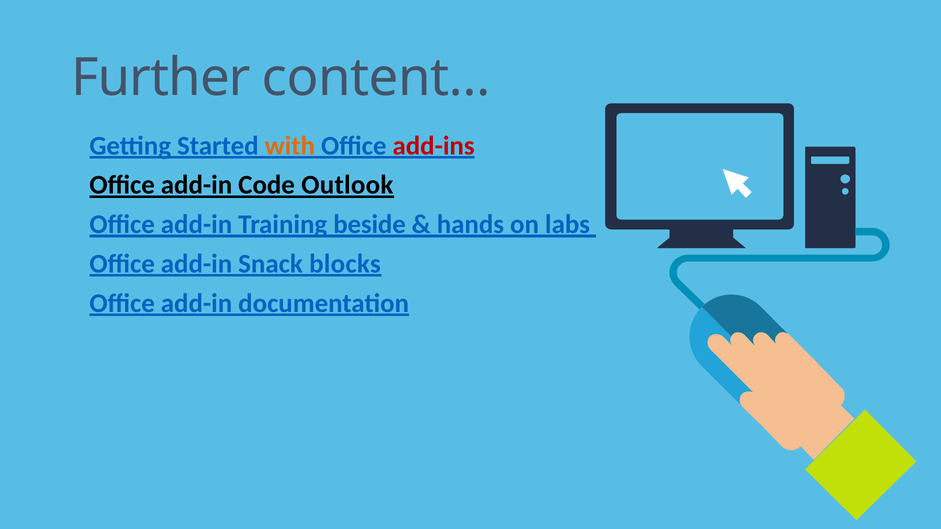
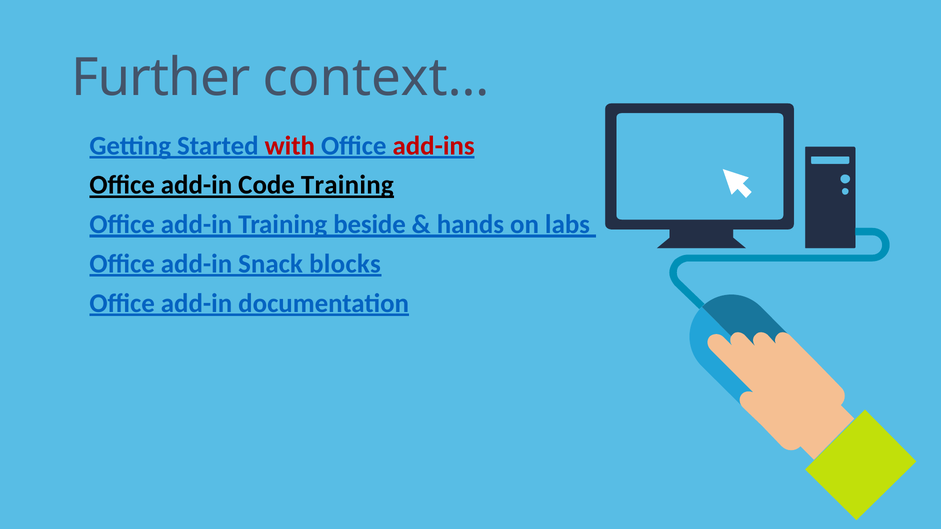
content…: content… -> context… (376, 78)
with colour: orange -> red (290, 146)
Code Outlook: Outlook -> Training (347, 185)
